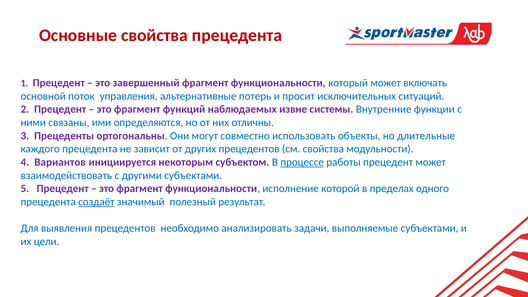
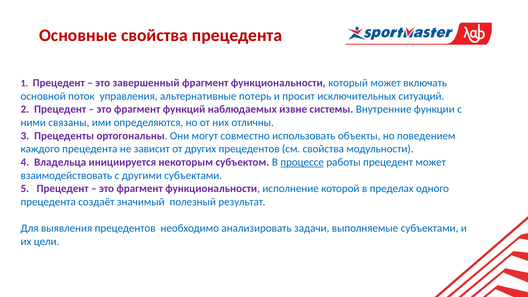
длительные: длительные -> поведением (426, 136)
Вариантов: Вариантов -> Владельца (60, 162)
создаёт underline: present -> none (96, 202)
